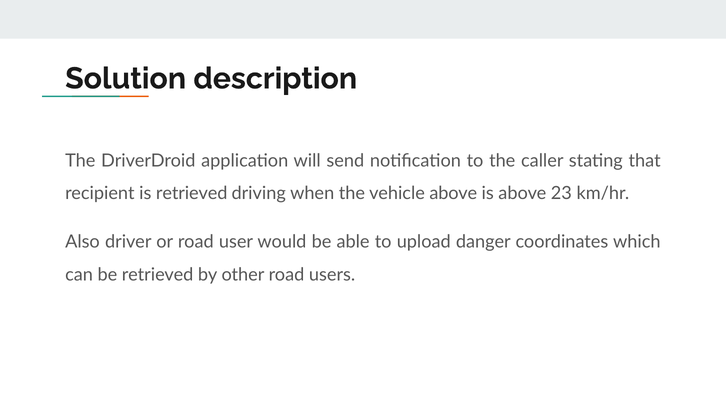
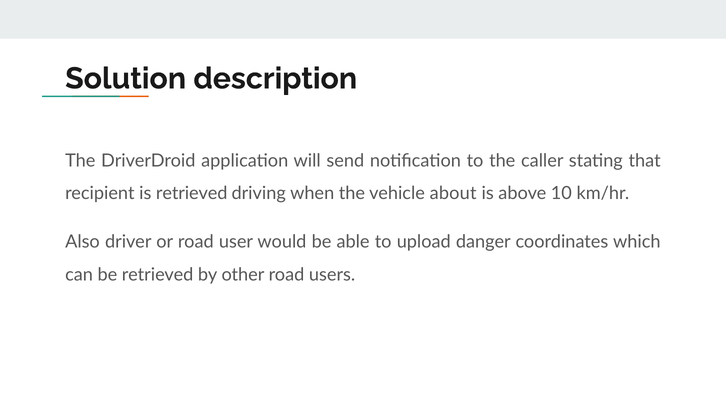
vehicle above: above -> about (453, 193)
23: 23 -> 10 (561, 193)
